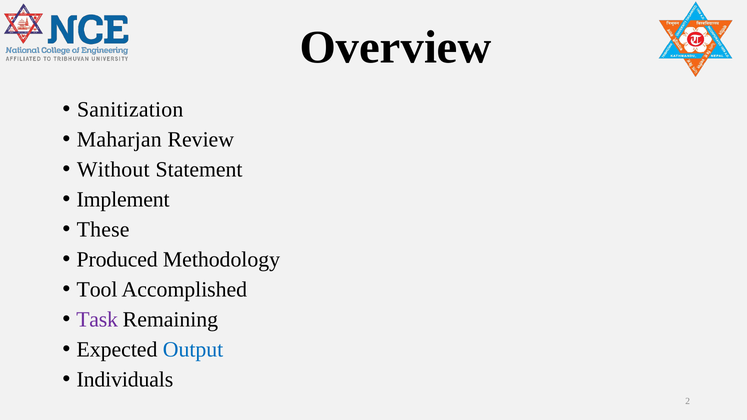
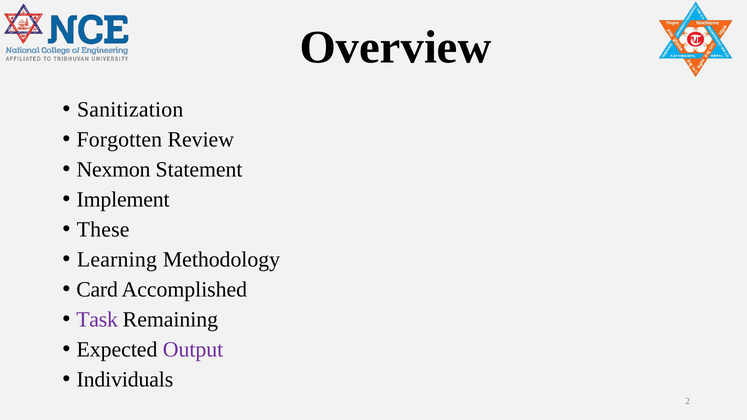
Maharjan: Maharjan -> Forgotten (119, 140)
Without: Without -> Nexmon (114, 170)
Produced: Produced -> Learning (117, 260)
Tool: Tool -> Card (97, 290)
Output colour: blue -> purple (193, 350)
